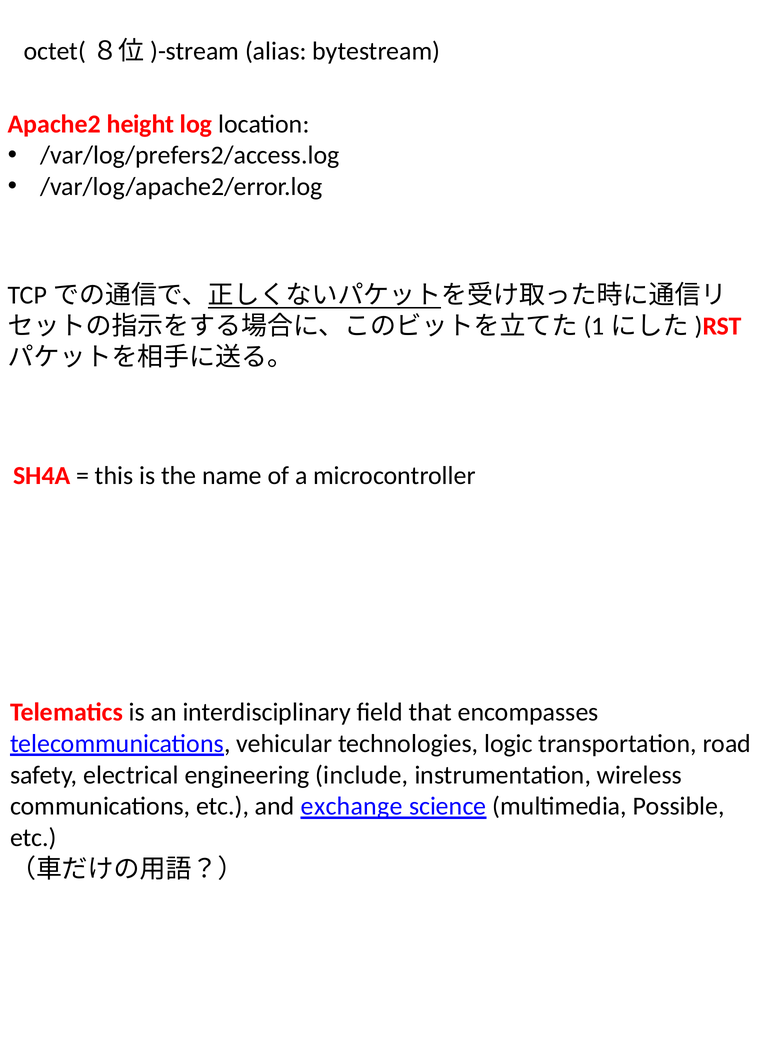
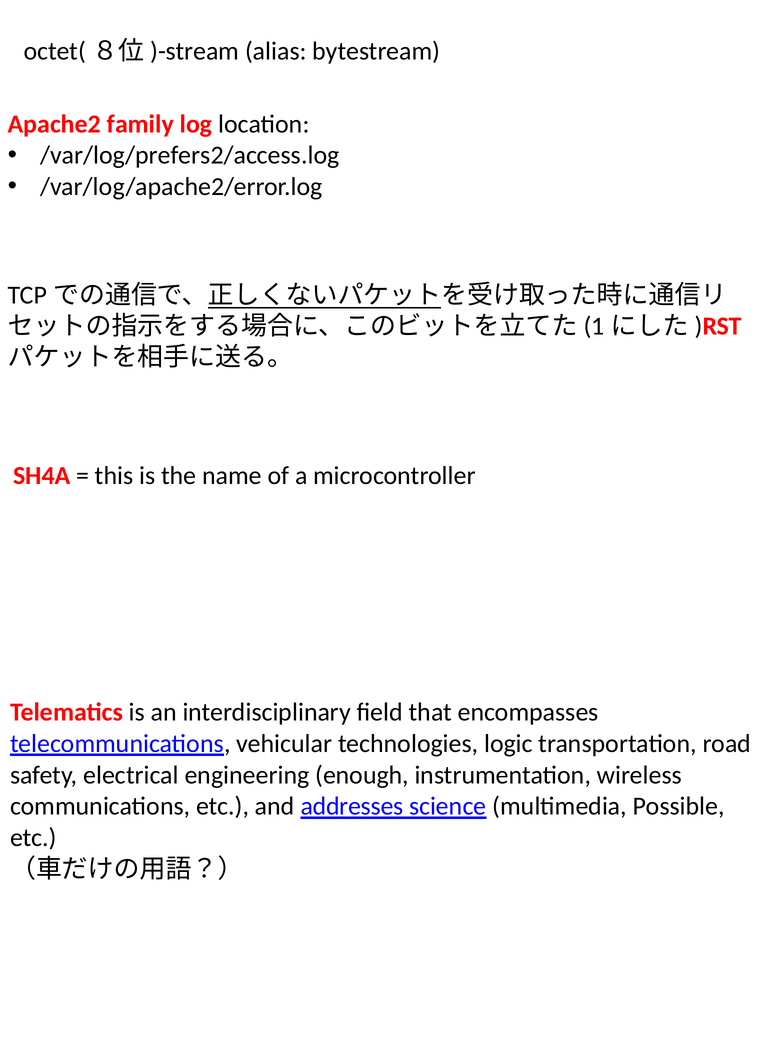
height: height -> family (140, 124)
include: include -> enough (362, 775)
exchange: exchange -> addresses (352, 807)
